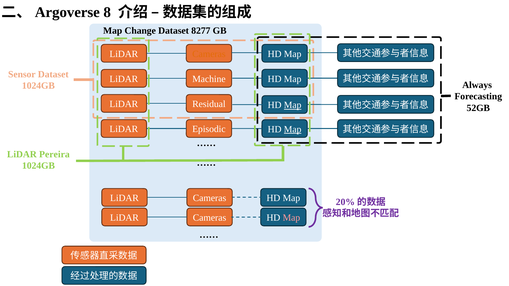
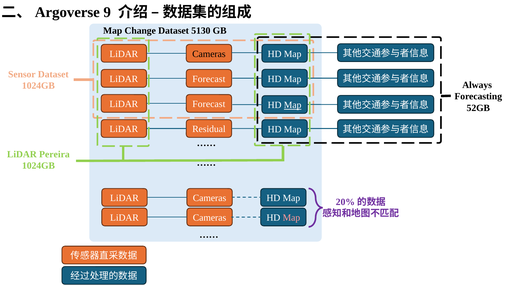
8: 8 -> 9 (107, 12)
8277: 8277 -> 5130 (201, 31)
Cameras colour: orange -> black (209, 54)
Machine: Machine -> Forecast (209, 79)
Residual: Residual -> Forecast (209, 104)
Episodic: Episodic -> Residual (209, 129)
Map underline: present -> none (293, 129)
